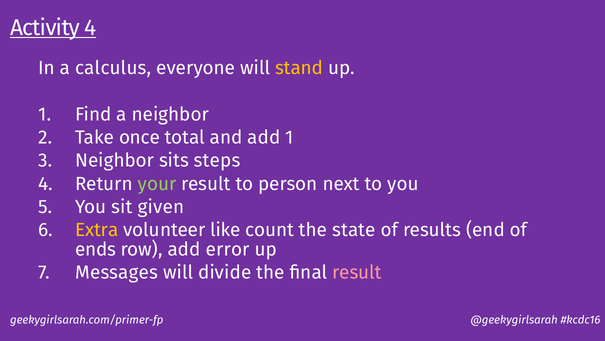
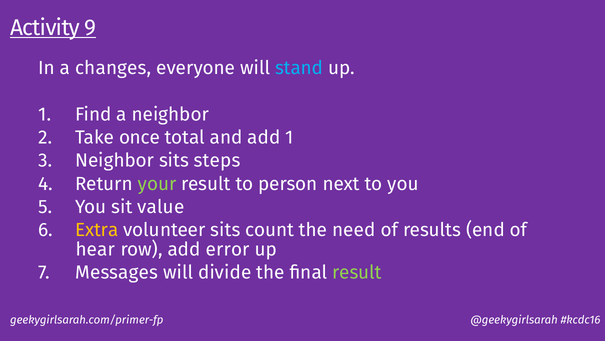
Activity 4: 4 -> 9 (90, 28)
calculus: calculus -> changes (113, 68)
stand colour: yellow -> light blue (299, 68)
given: given -> value (161, 207)
volunteer like: like -> sits (225, 230)
state: state -> need (354, 230)
ends: ends -> hear (95, 249)
result colour: pink -> light green (357, 272)
